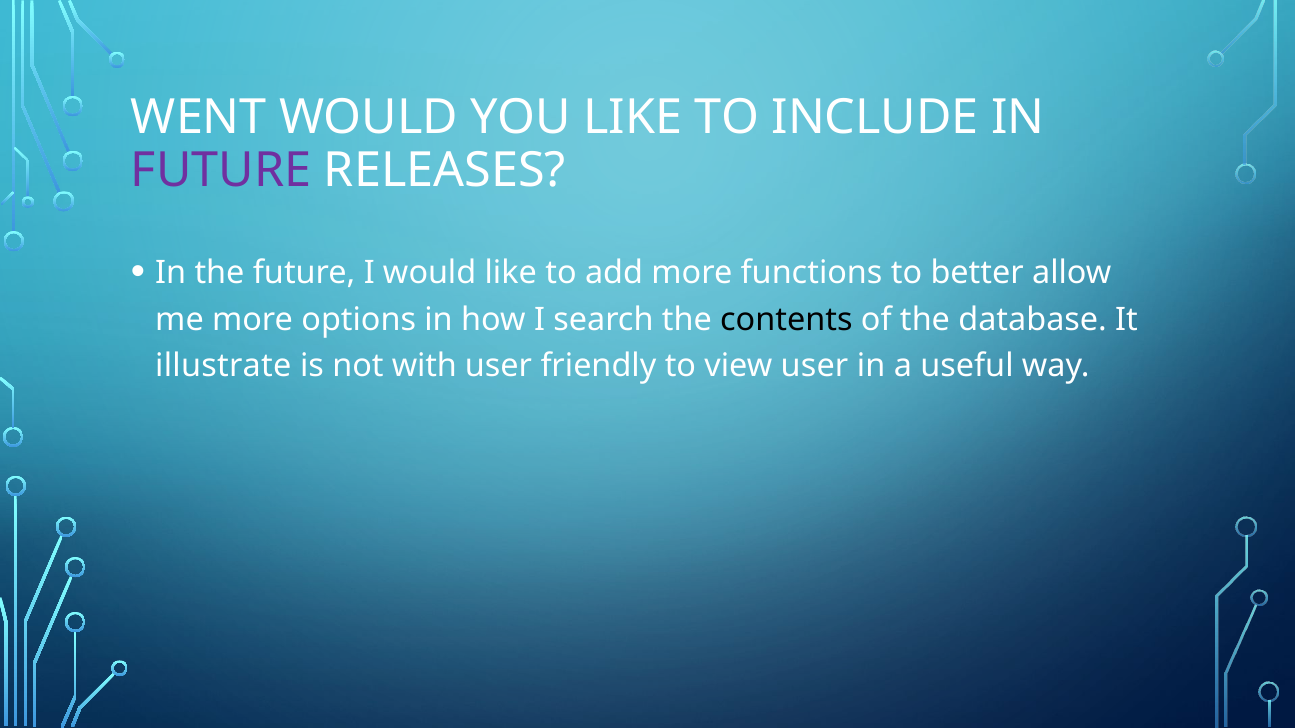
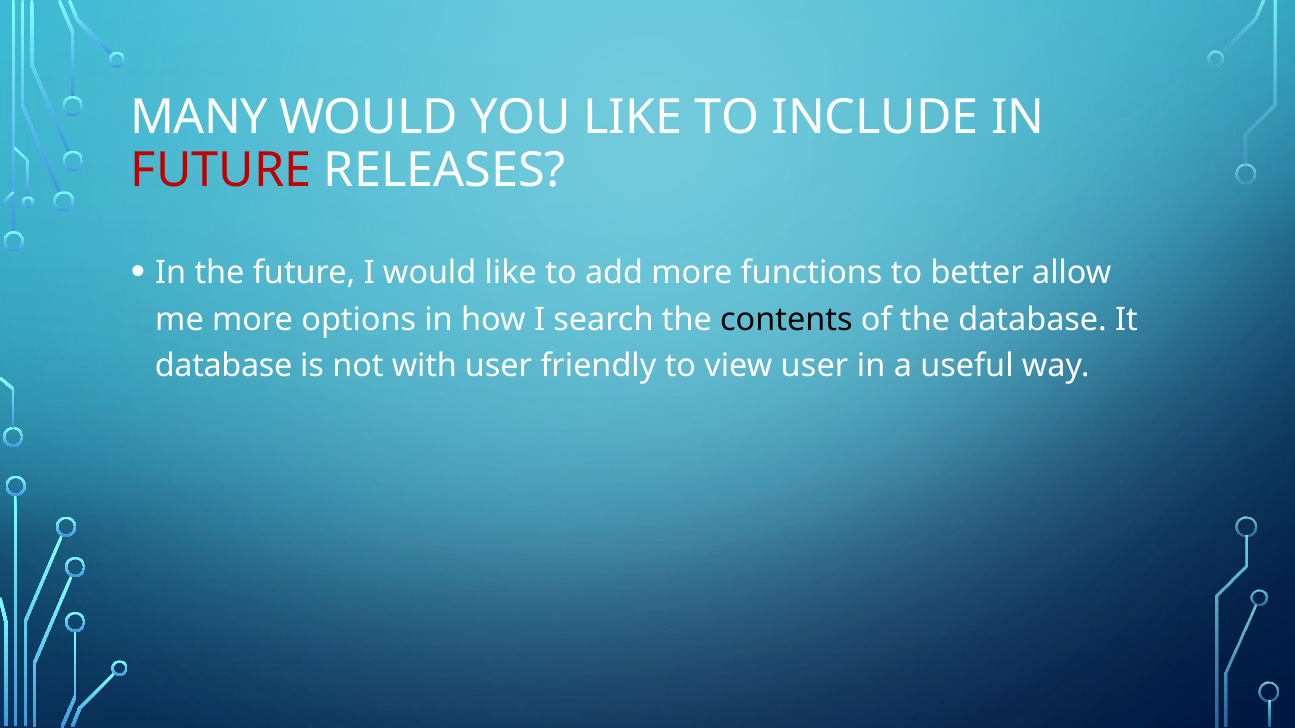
WENT: WENT -> MANY (199, 118)
FUTURE colour: purple -> red (221, 170)
illustrate: illustrate -> database (224, 366)
